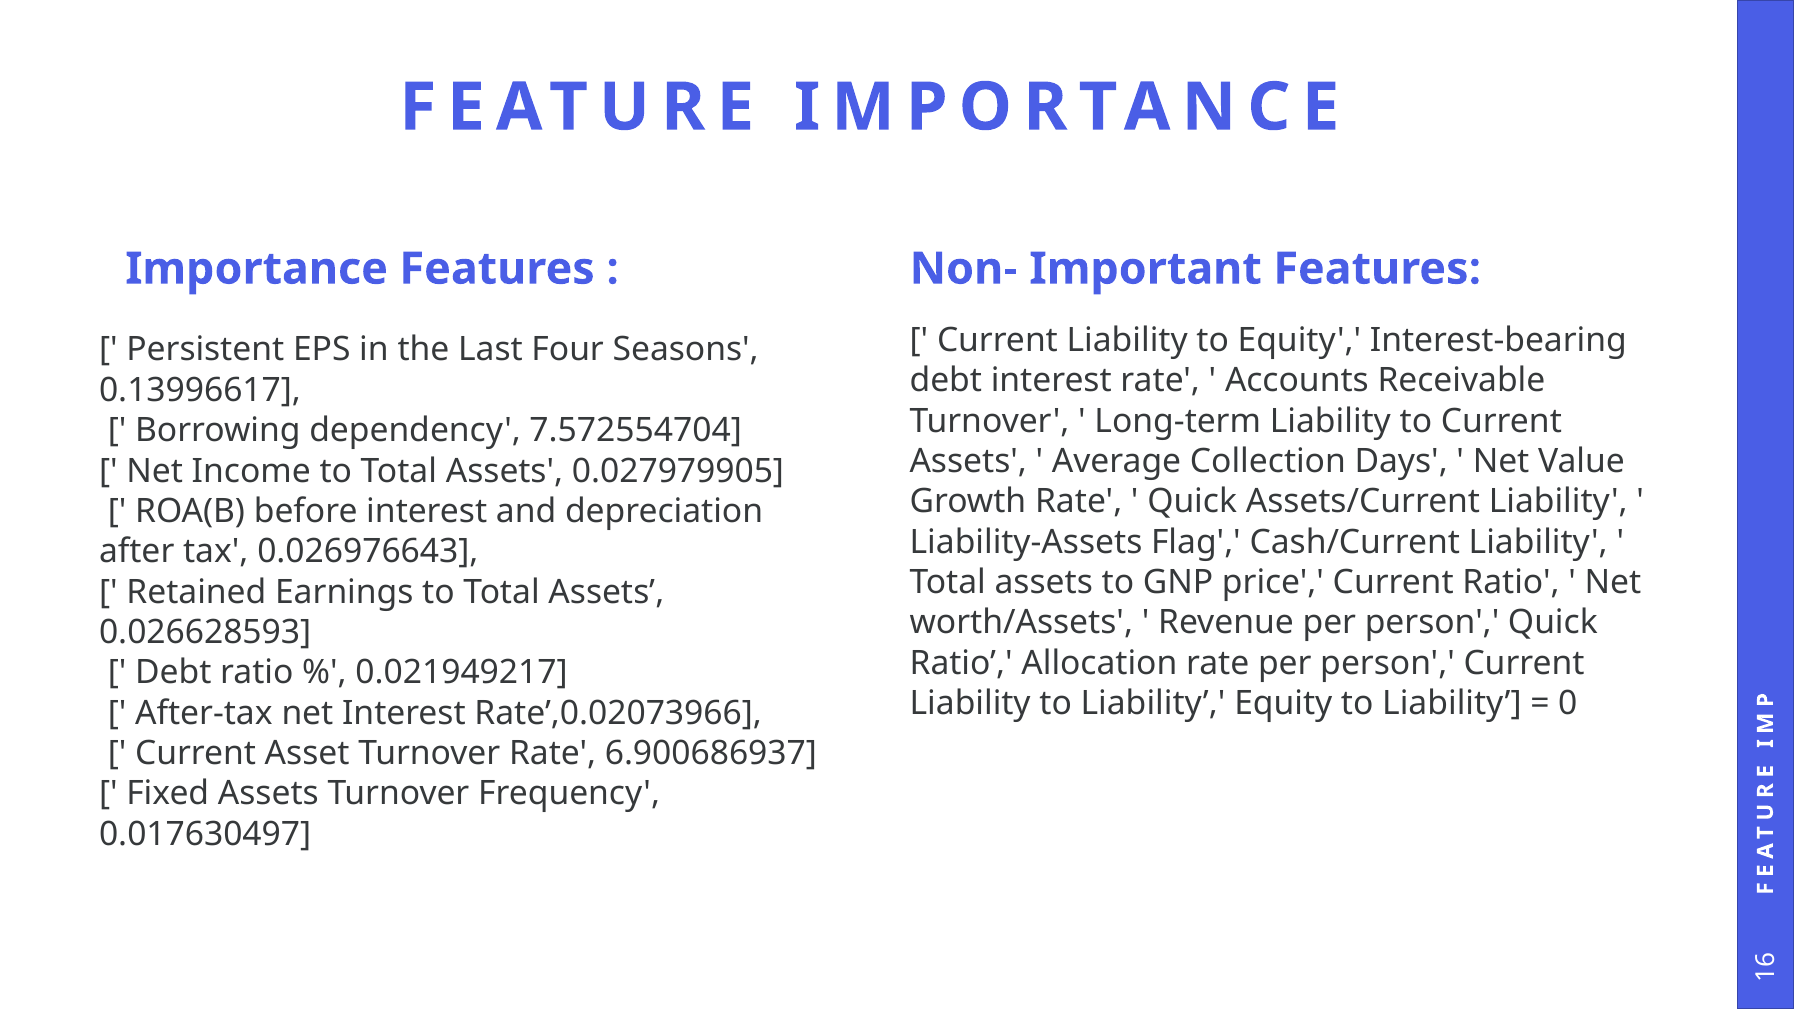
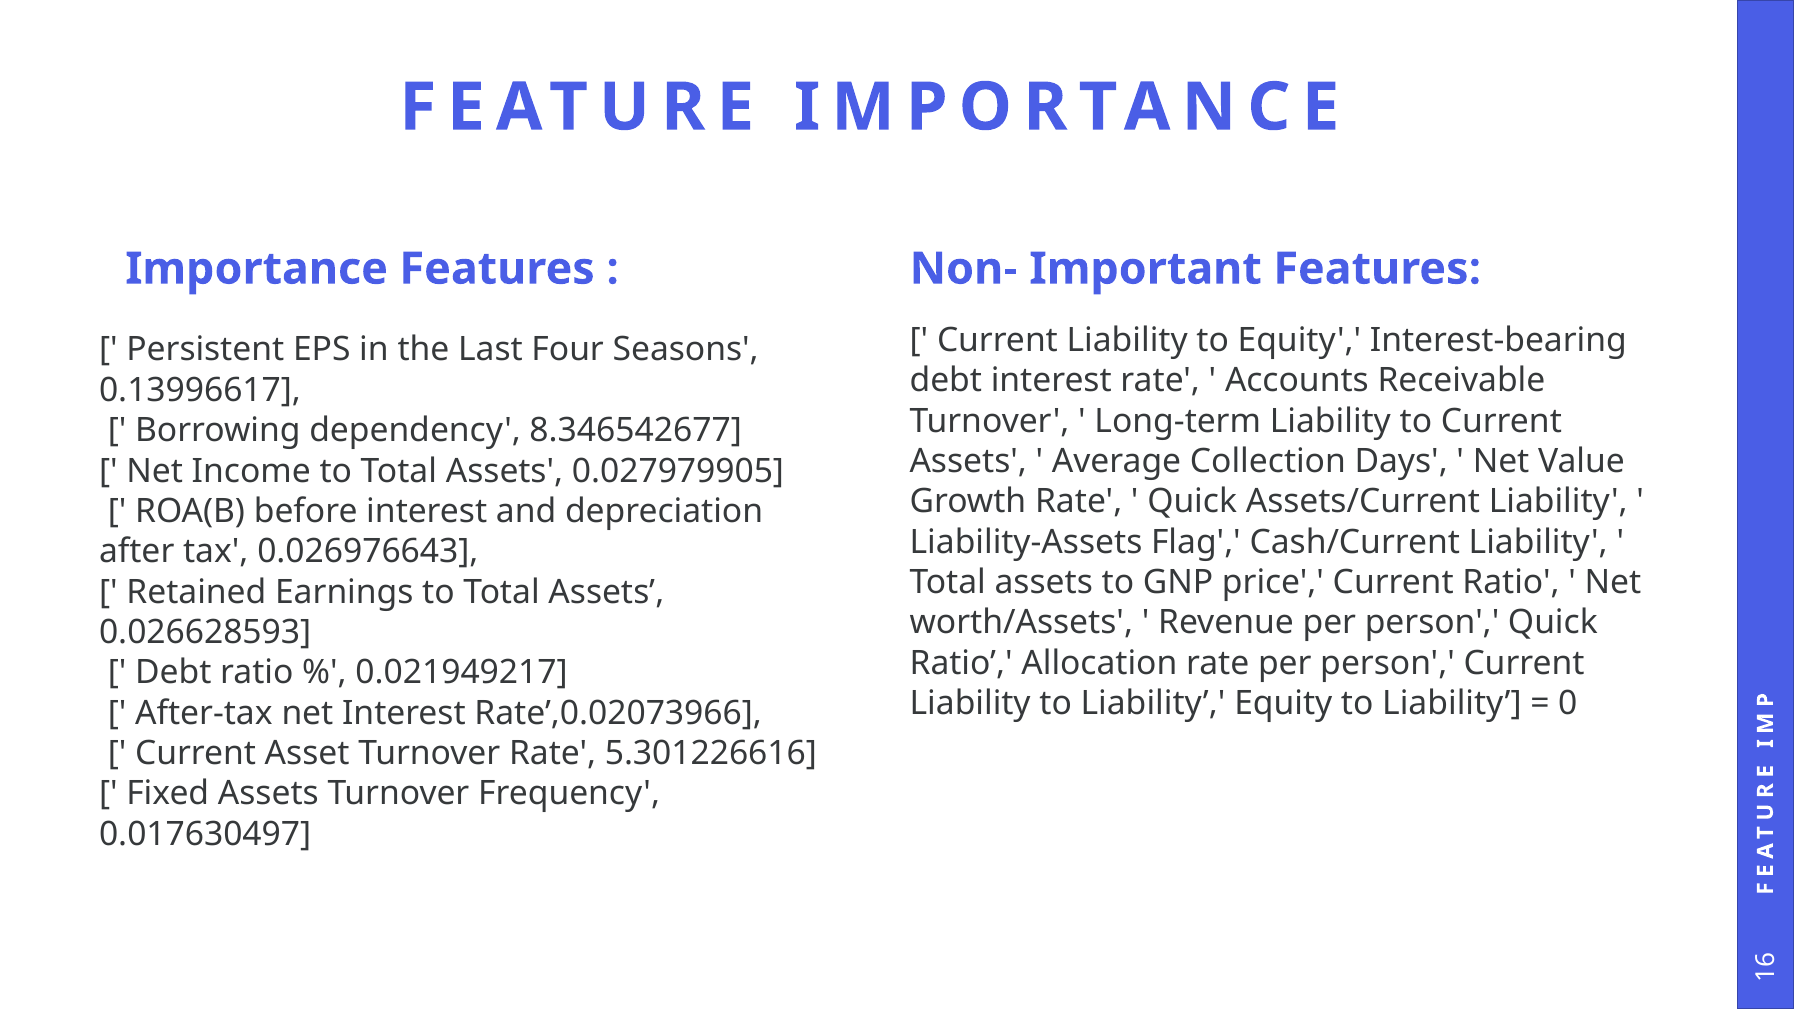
7.572554704: 7.572554704 -> 8.346542677 (636, 431)
6.900686937: 6.900686937 -> 5.301226616 (711, 754)
